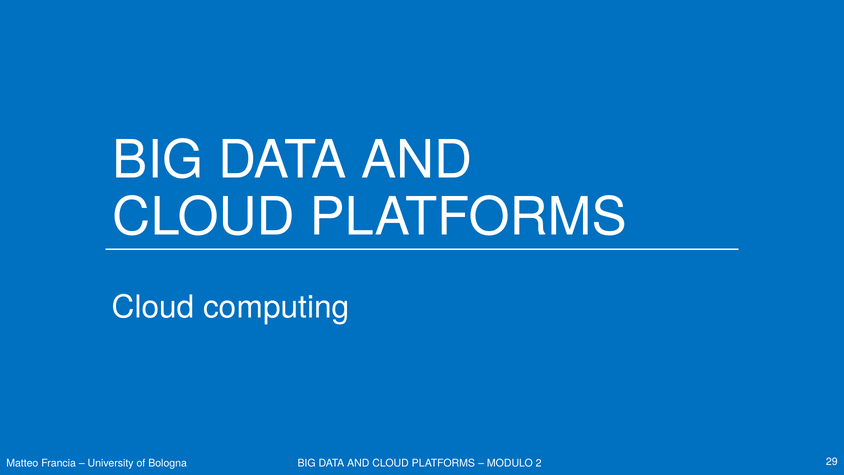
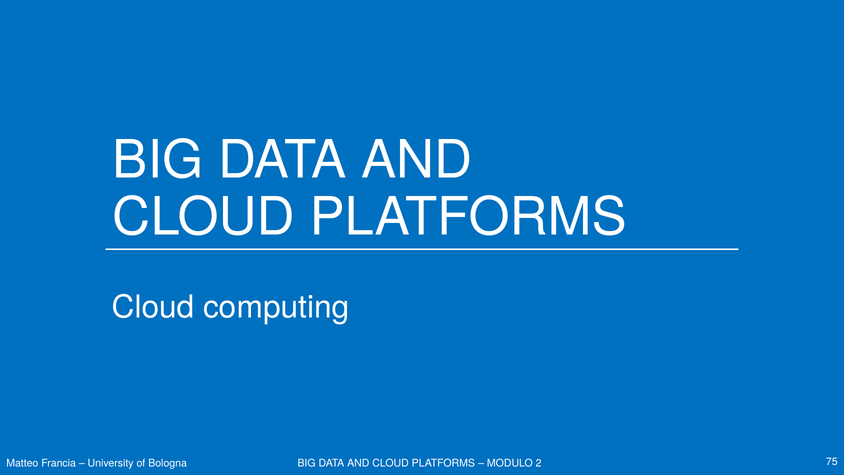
29: 29 -> 75 (832, 462)
